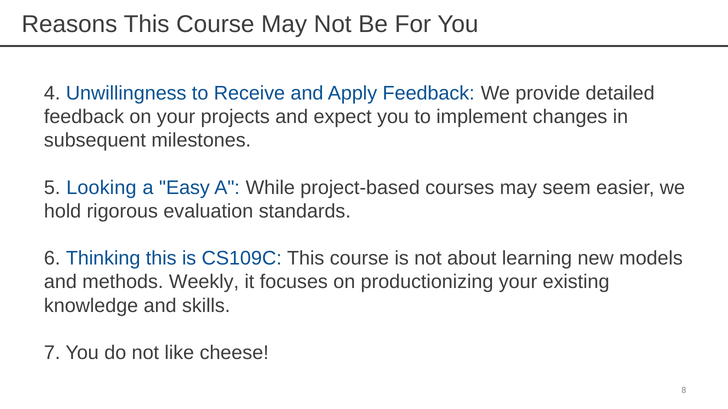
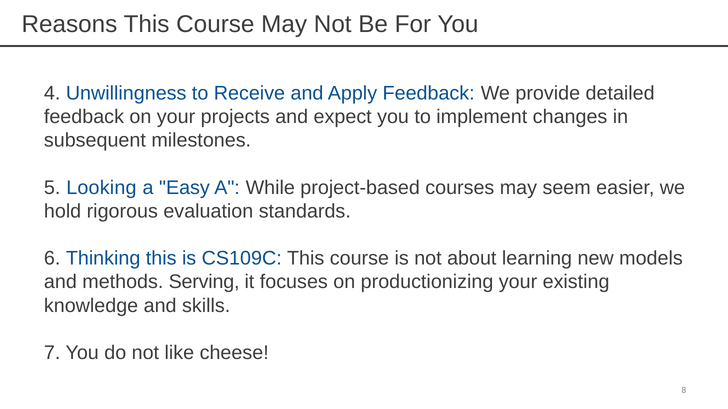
Weekly: Weekly -> Serving (204, 282)
